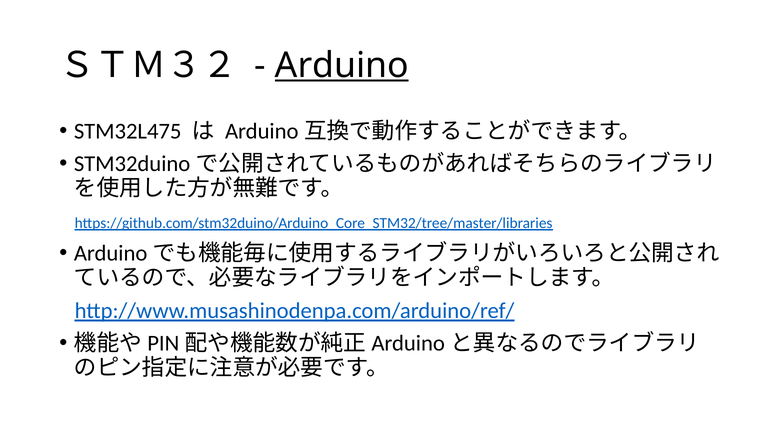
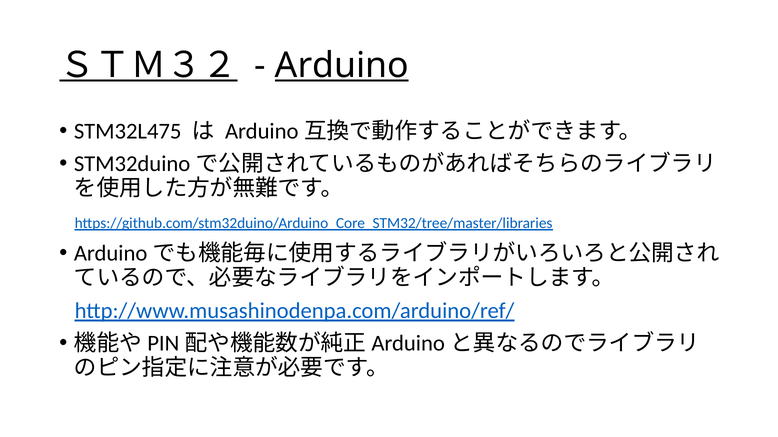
ＳＴＭ３２ underline: none -> present (148, 65)
